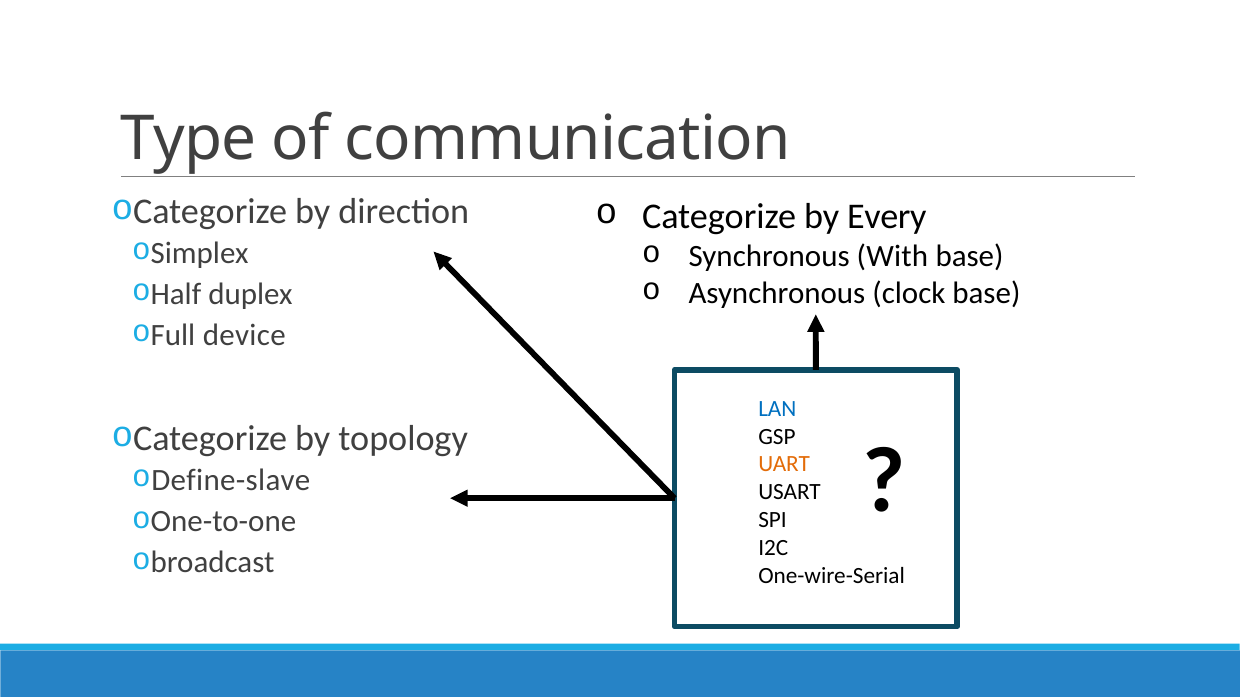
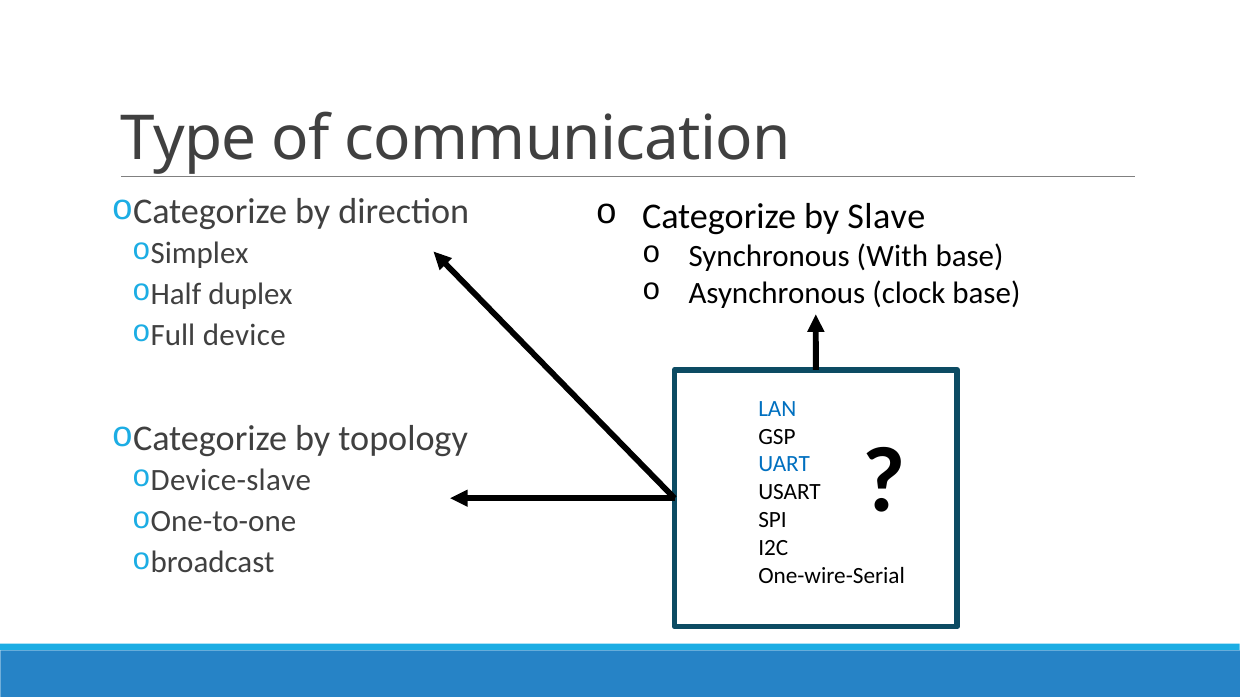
Every: Every -> Slave (886, 216)
UART colour: orange -> blue (784, 465)
Define-slave: Define-slave -> Device-slave (231, 481)
